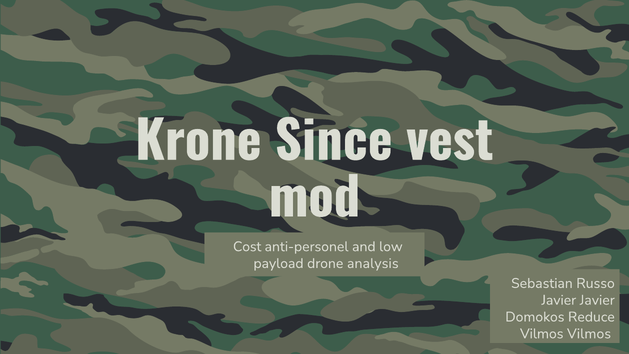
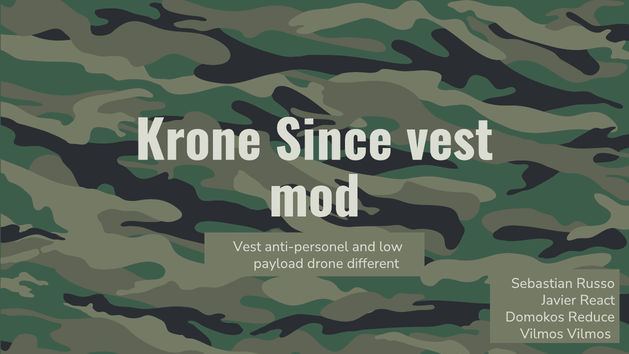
Cost: Cost -> Vest (247, 246)
analysis: analysis -> different (373, 263)
Javier Javier: Javier -> React (597, 300)
